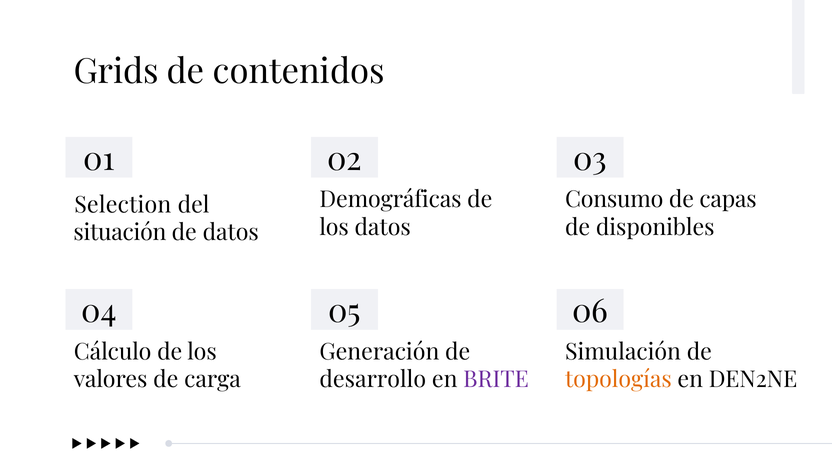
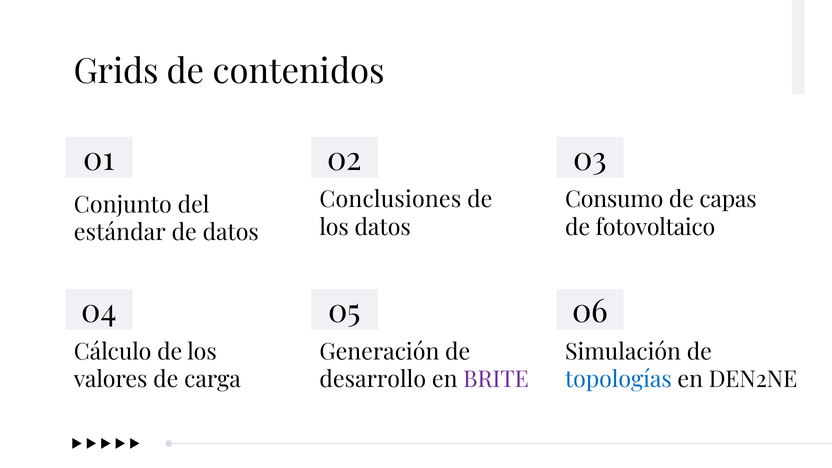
Demográficas: Demográficas -> Conclusiones (390, 200)
Selection: Selection -> Conjunto (123, 205)
disponibles: disponibles -> fotovoltaico (655, 228)
situación: situación -> estándar (120, 233)
topologías colour: orange -> blue (618, 380)
